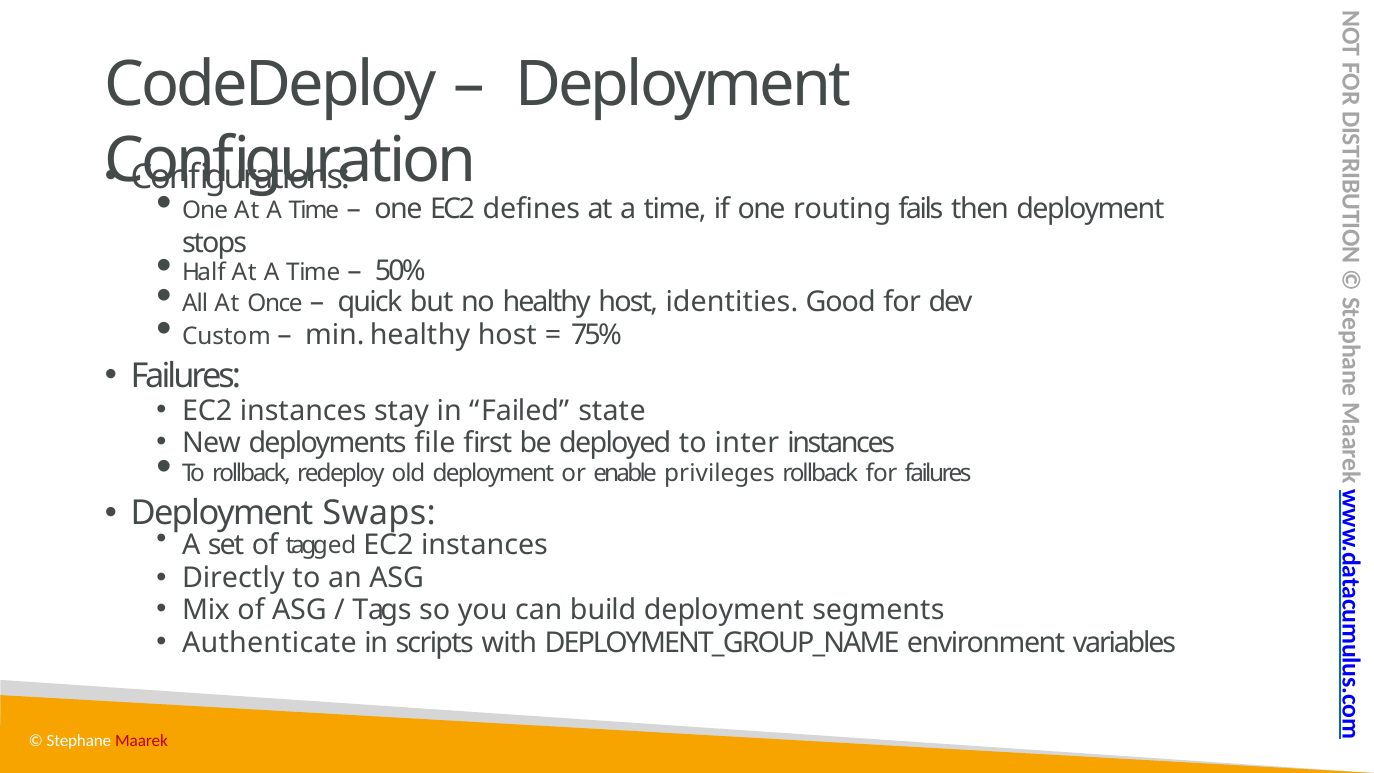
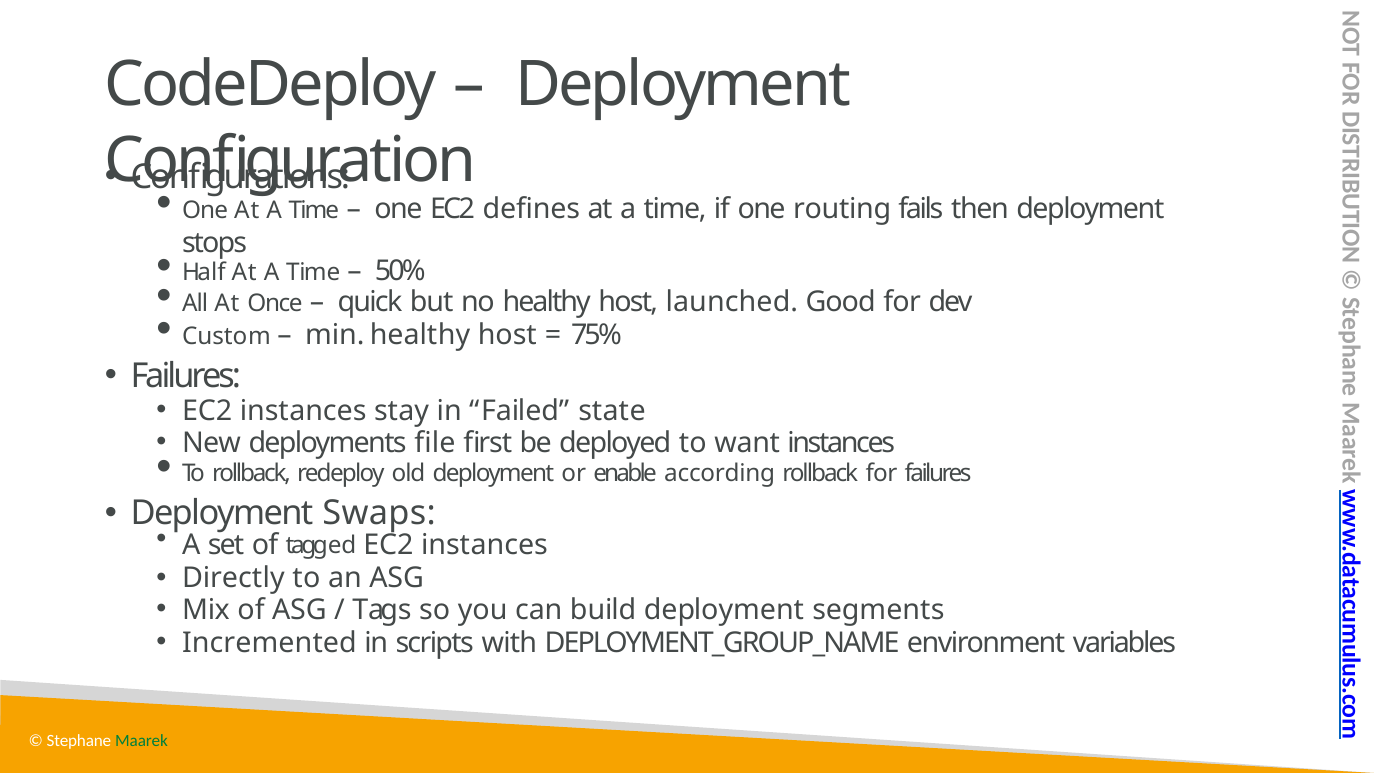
identities: identities -> launched (732, 302)
inter: inter -> want (747, 443)
privileges: privileges -> according (720, 474)
Authenticate: Authenticate -> Incremented (269, 643)
Maarek colour: red -> green (142, 741)
